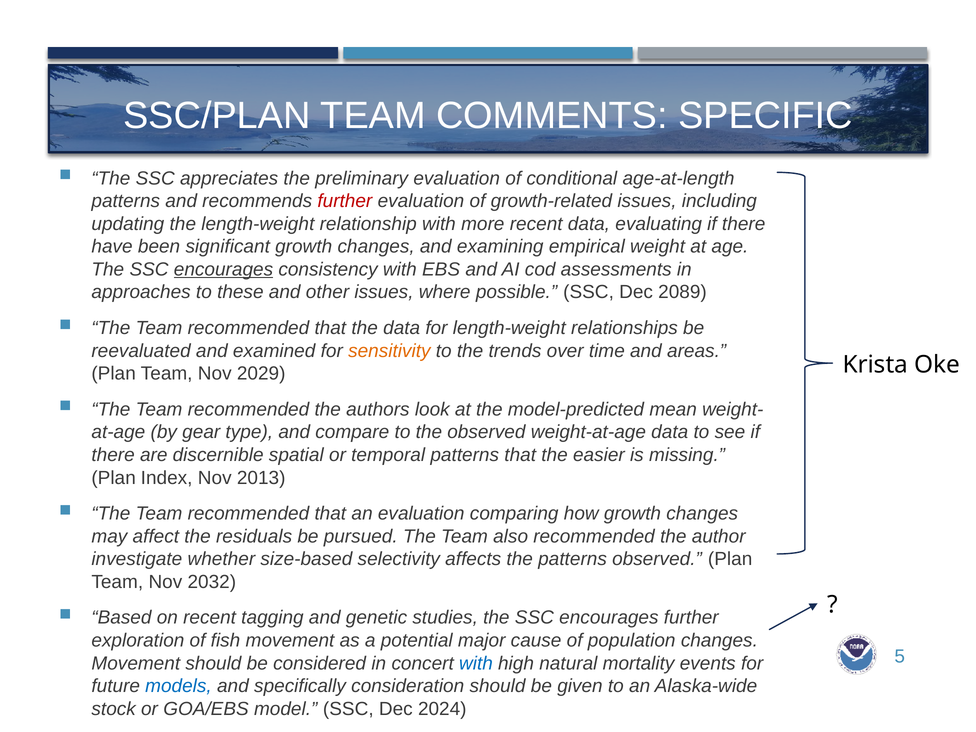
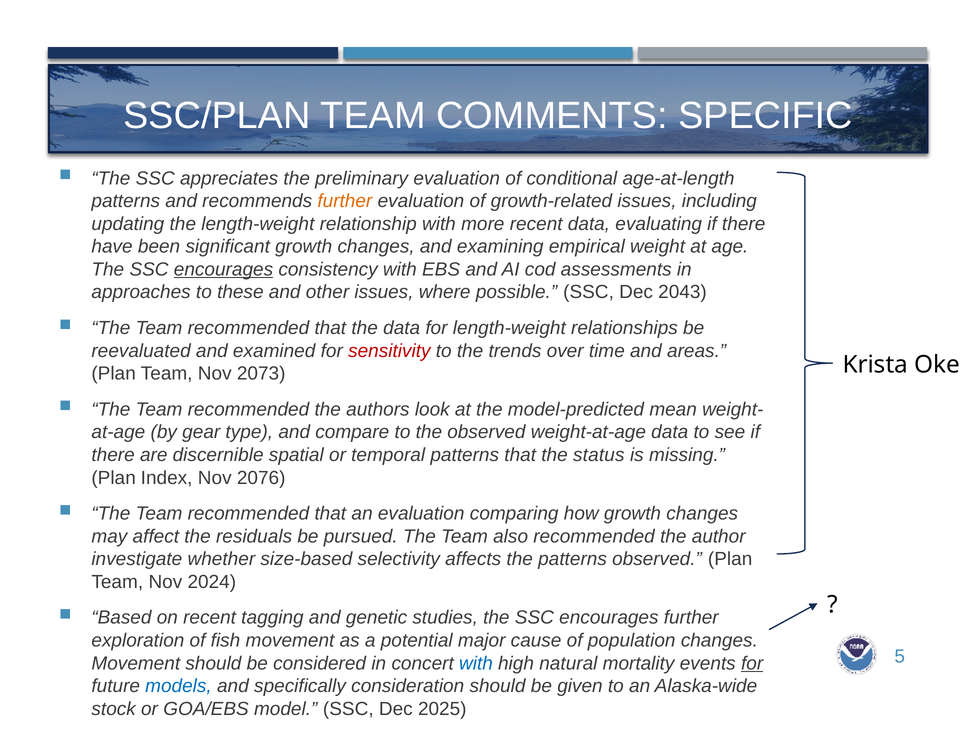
further colour: red -> orange (345, 201)
2089: 2089 -> 2043 (683, 292)
sensitivity colour: orange -> red (389, 351)
2029: 2029 -> 2073 (261, 374)
easier: easier -> status (599, 455)
2013: 2013 -> 2076 (261, 478)
2032: 2032 -> 2024 (212, 582)
for underline: none -> present (752, 663)
2024: 2024 -> 2025 (442, 709)
